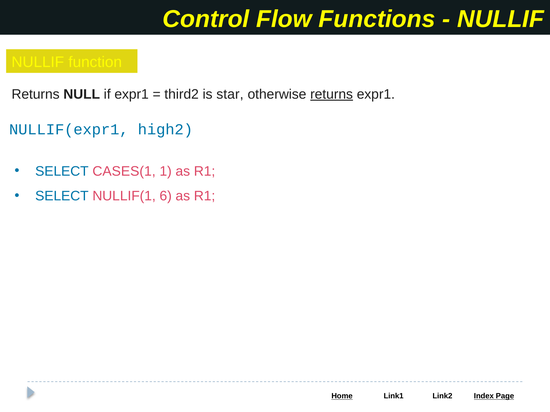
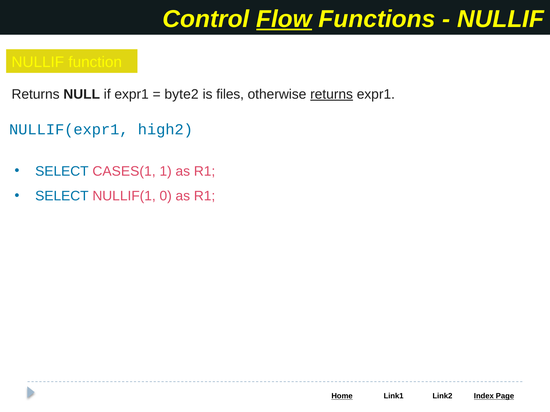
Flow underline: none -> present (284, 19)
third2: third2 -> byte2 (182, 94)
star: star -> files (230, 94)
6: 6 -> 0 (166, 196)
